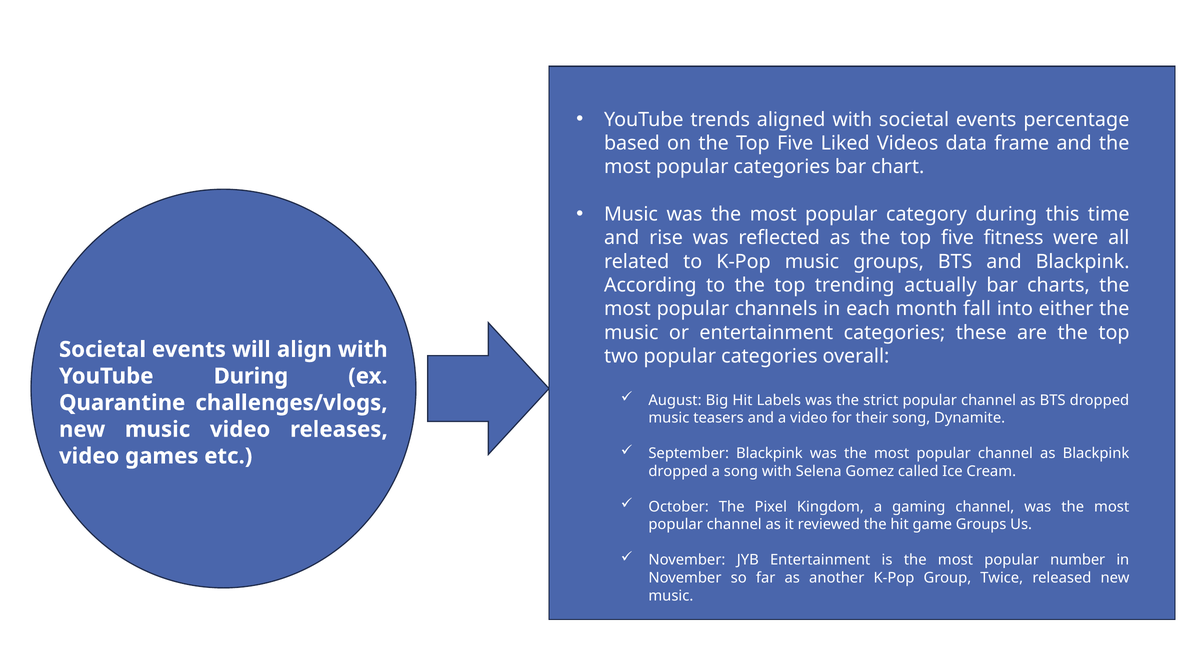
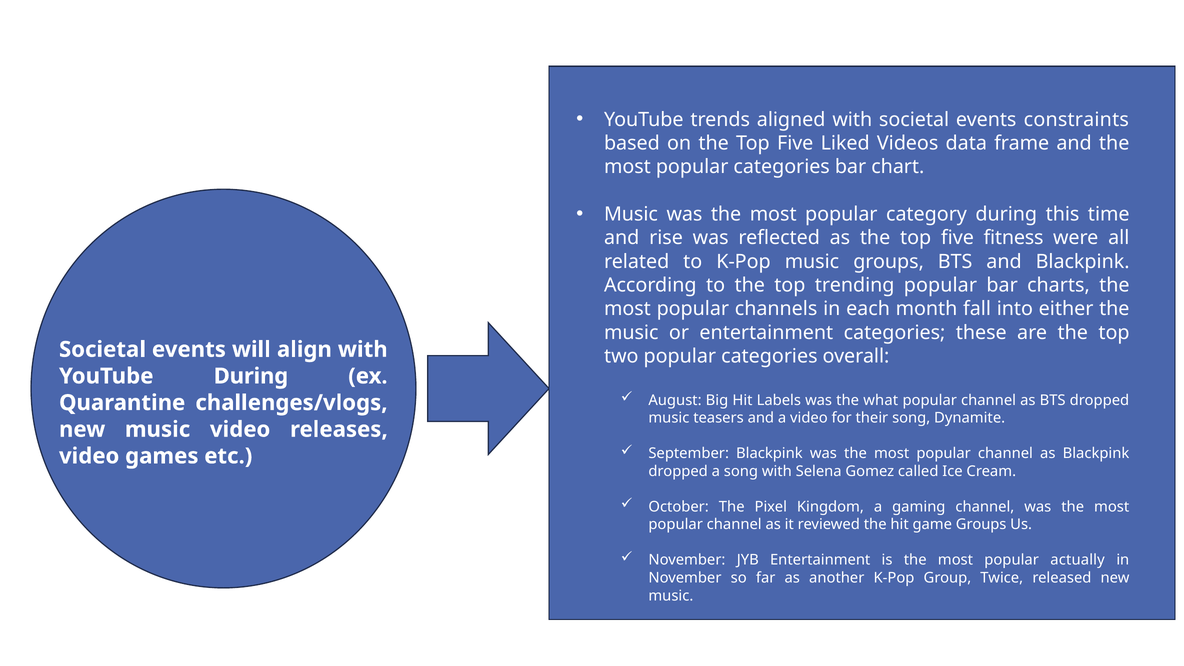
percentage: percentage -> constraints (1076, 120)
trending actually: actually -> popular (940, 285)
strict: strict -> what (881, 400)
number: number -> actually (1078, 560)
